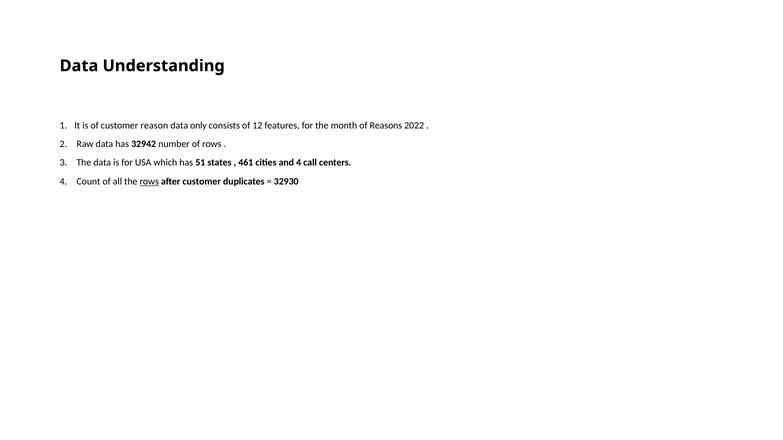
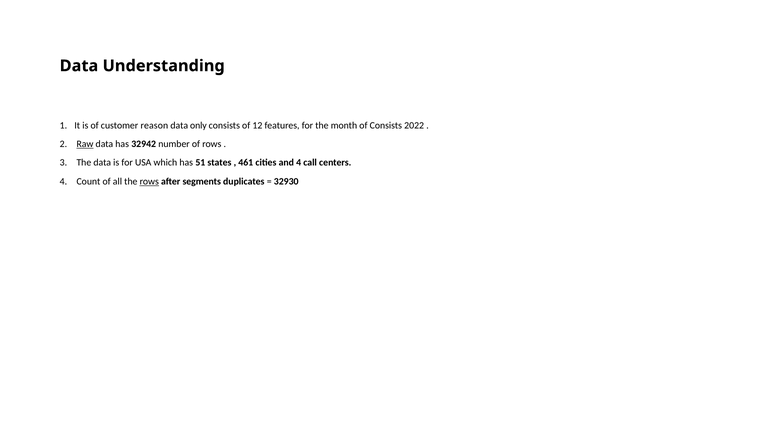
of Reasons: Reasons -> Consists (386, 125)
Raw underline: none -> present (85, 144)
after customer: customer -> segments (202, 182)
